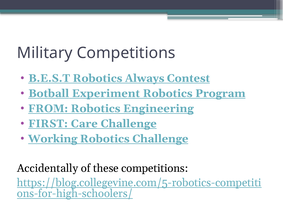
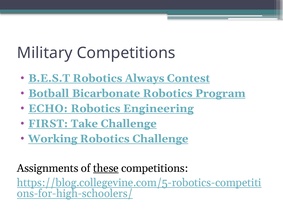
Experiment: Experiment -> Bicarbonate (106, 94)
FROM: FROM -> ECHO (48, 109)
Care: Care -> Take (84, 124)
Accidentally: Accidentally -> Assignments (48, 168)
these underline: none -> present (106, 168)
